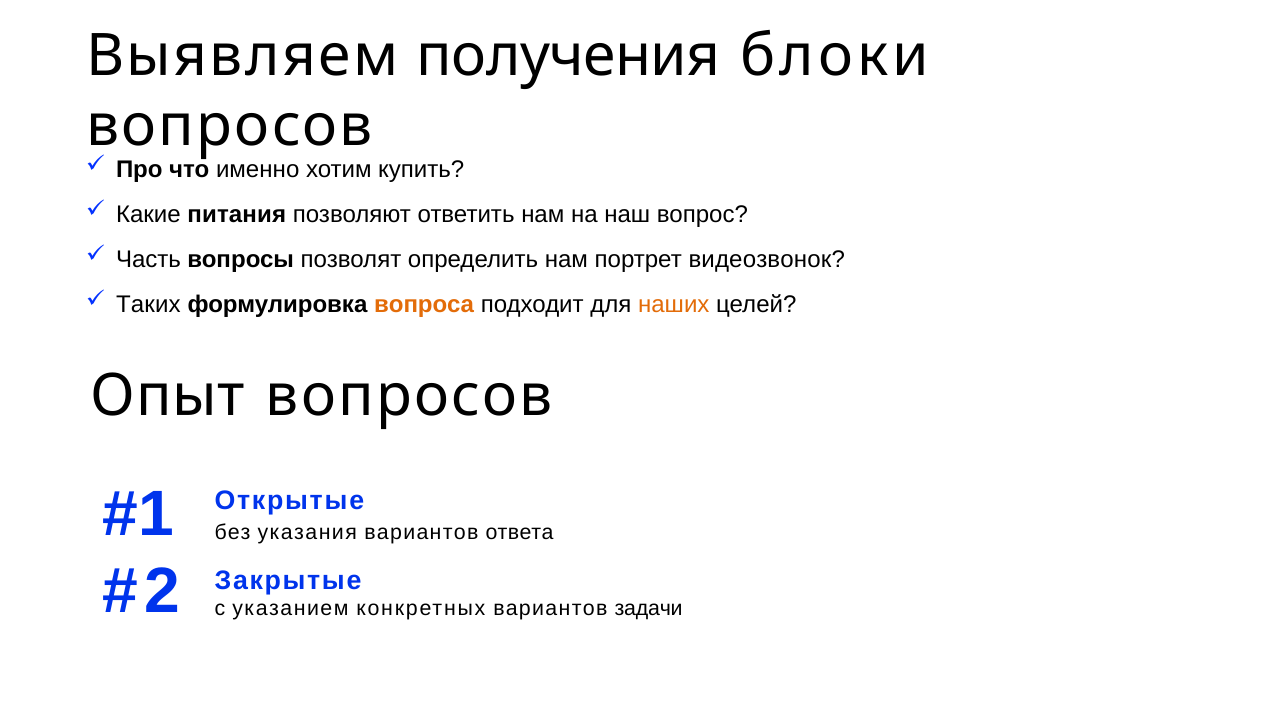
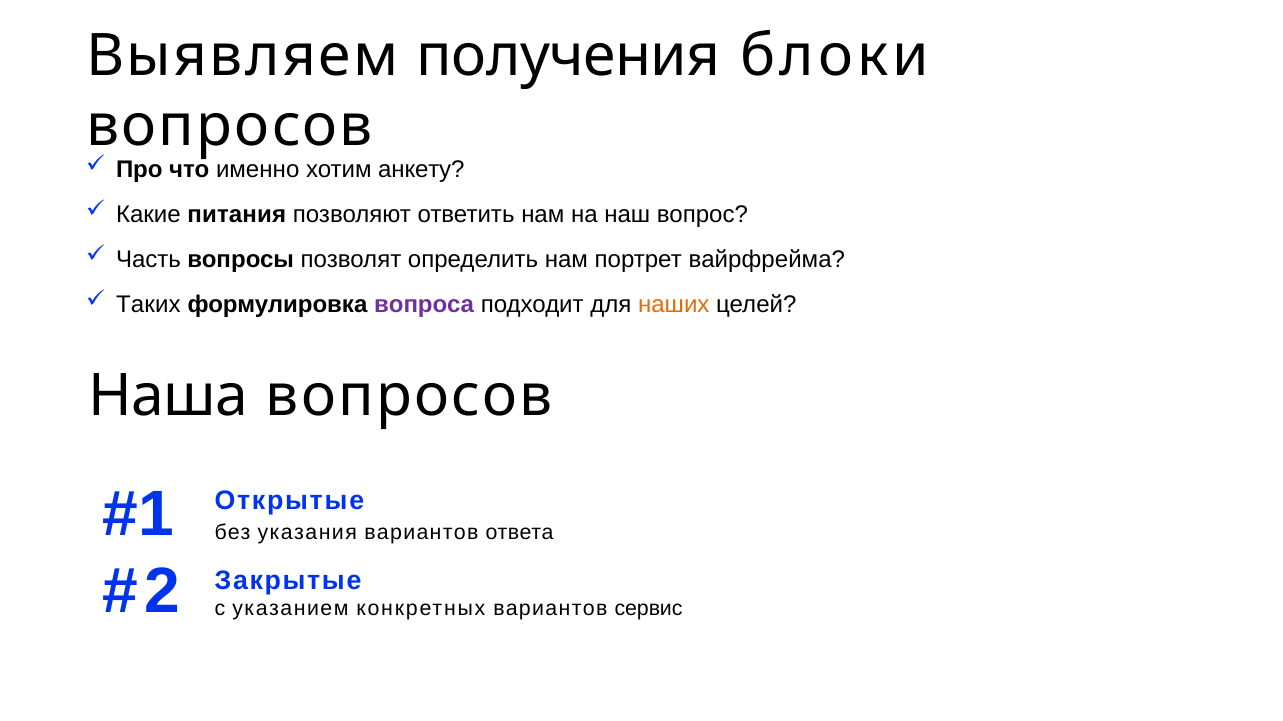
купить: купить -> анкету (421, 170)
видеозвонок: видеозвонок -> вайрфрейма (767, 260)
вопроса colour: orange -> purple (424, 305)
Опыт: Опыт -> Наша (168, 396)
задачи: задачи -> сервис (649, 610)
